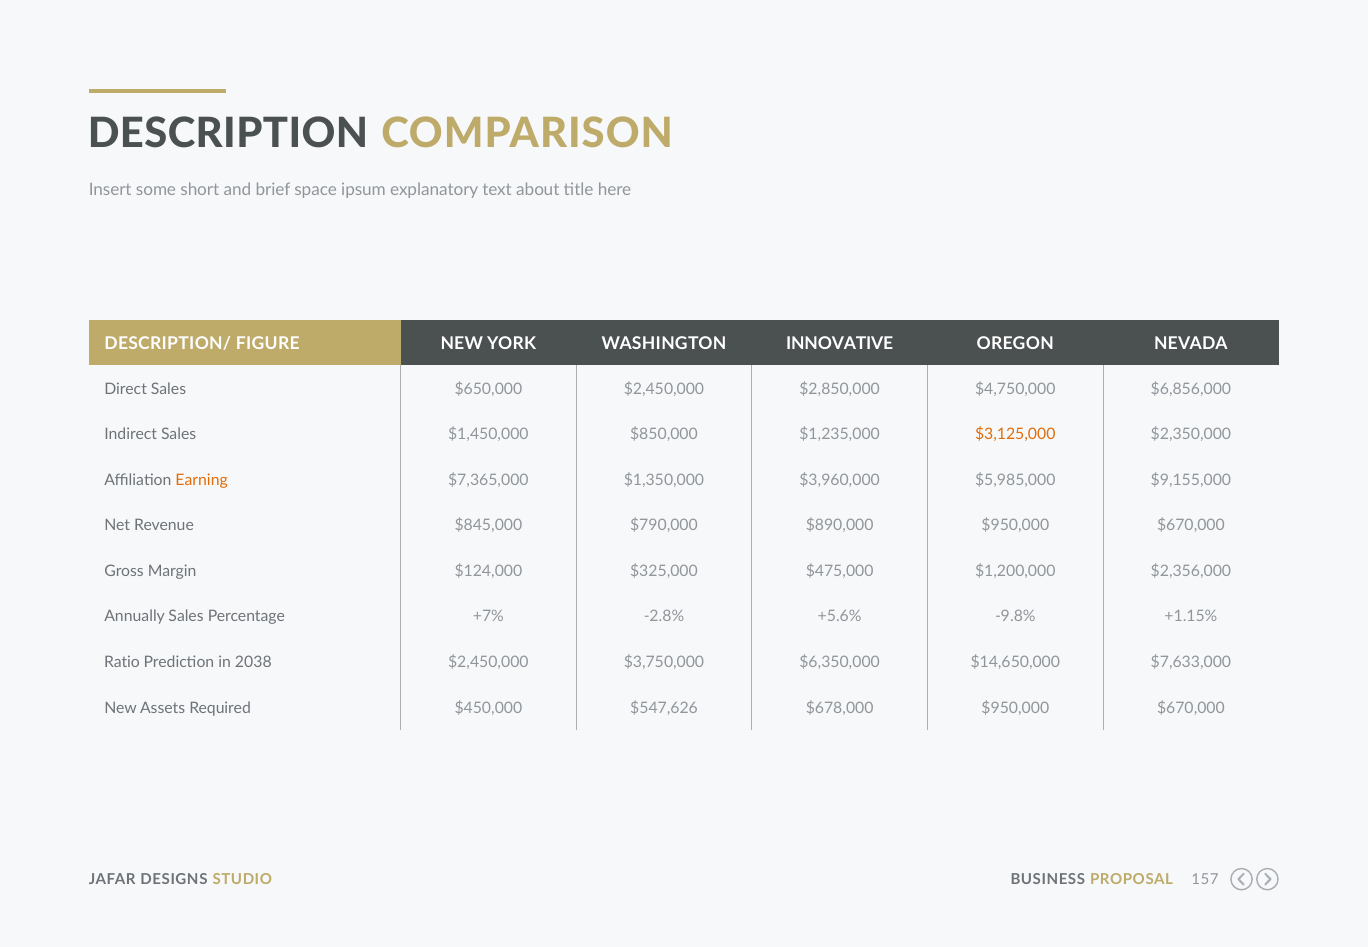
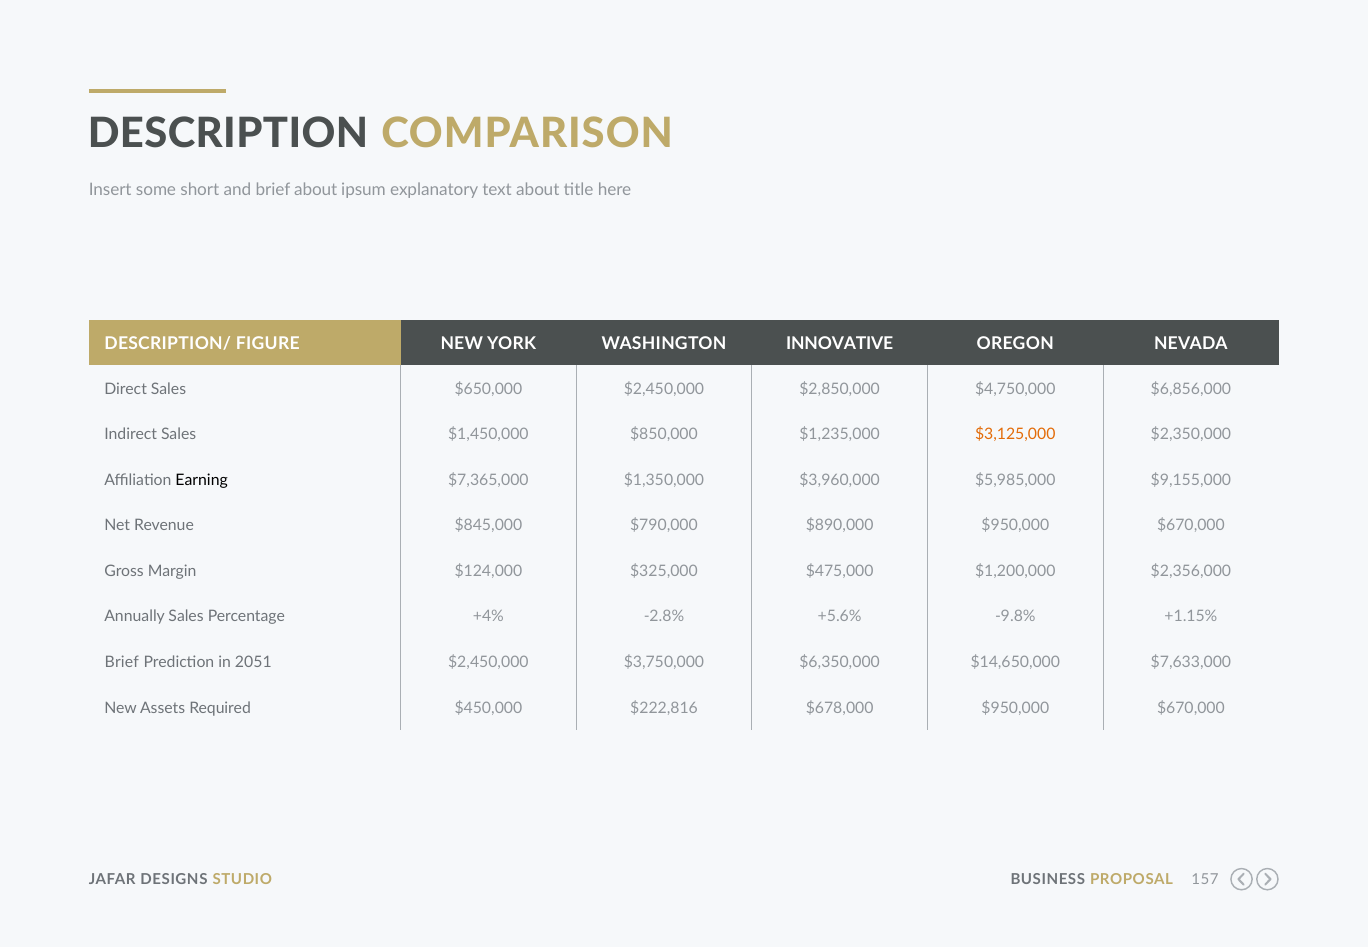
brief space: space -> about (316, 190)
Earning colour: orange -> black (202, 480)
+7%: +7% -> +4% (488, 617)
Ratio: Ratio -> Brief (122, 662)
2038: 2038 -> 2051 (253, 662)
$547,626: $547,626 -> $222,816 (664, 708)
